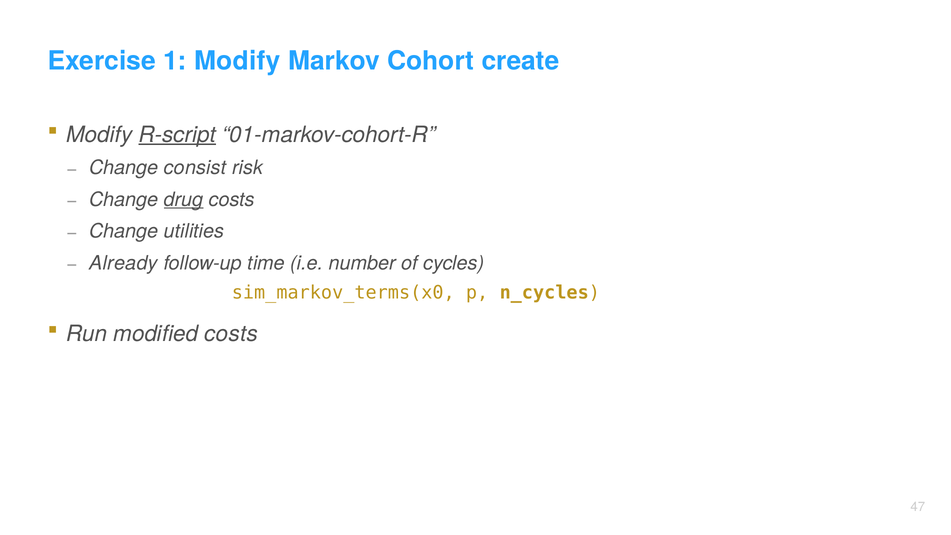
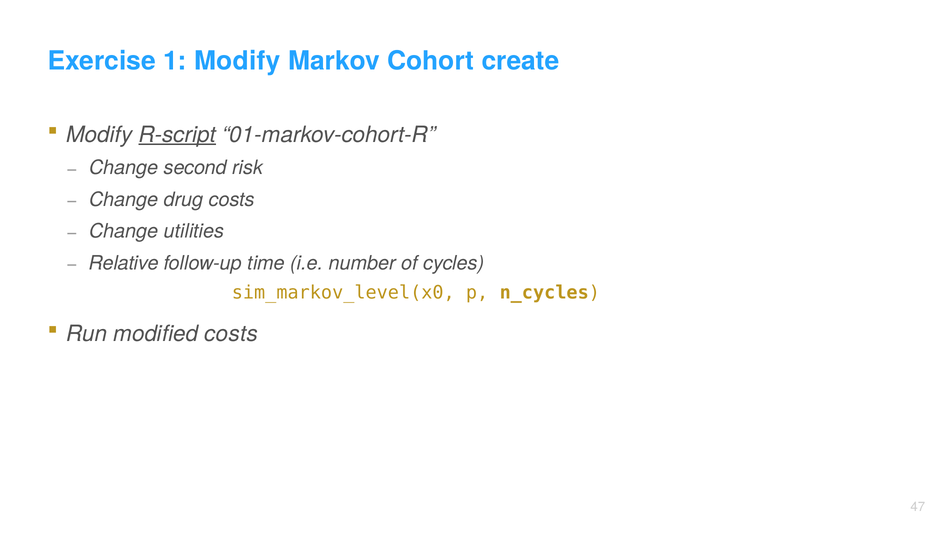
consist: consist -> second (195, 168)
drug underline: present -> none (184, 200)
Already: Already -> Relative (124, 263)
sim_markov_terms(x0: sim_markov_terms(x0 -> sim_markov_level(x0 (343, 292)
